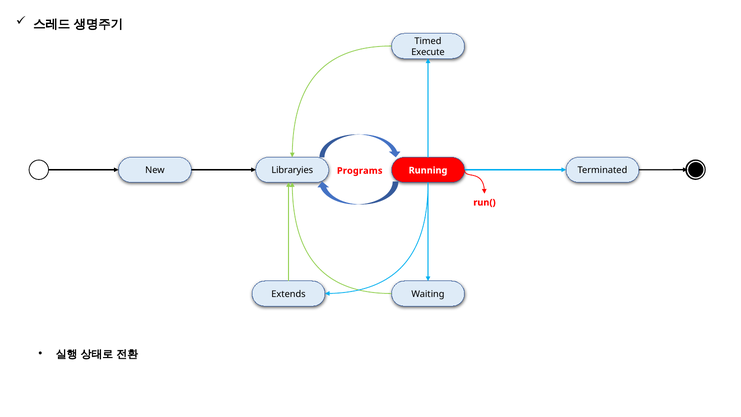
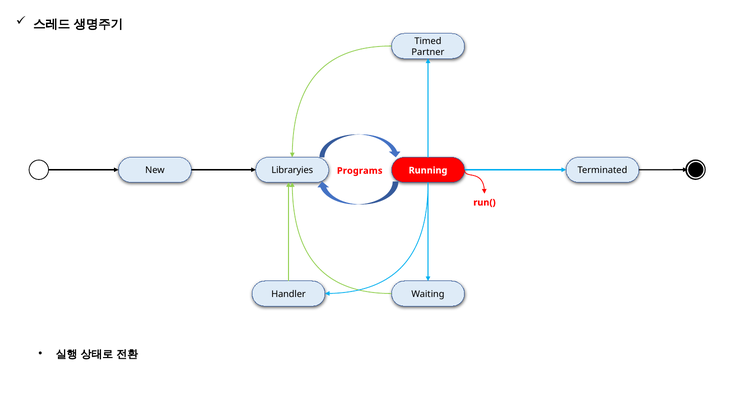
Execute: Execute -> Partner (428, 52)
Extends: Extends -> Handler (289, 294)
